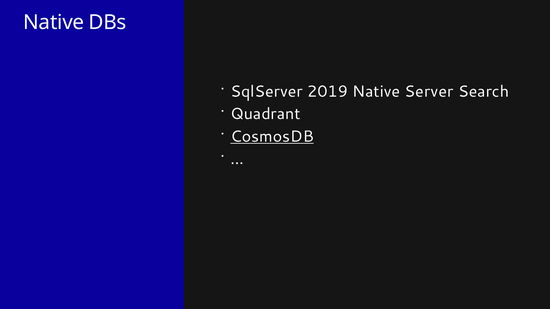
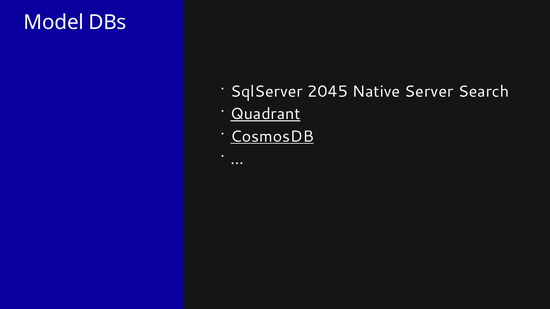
Native: Native -> Model (54, 22)
2019: 2019 -> 2045 (328, 92)
Quadrant underline: none -> present (265, 114)
